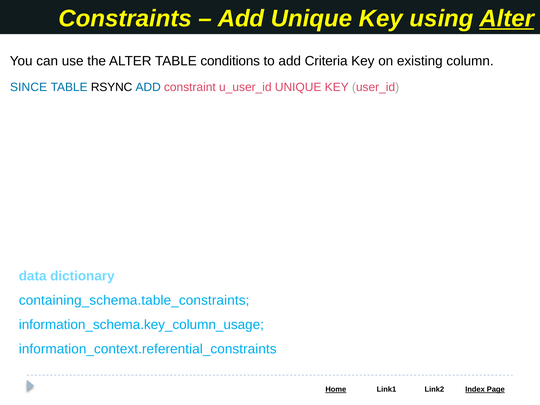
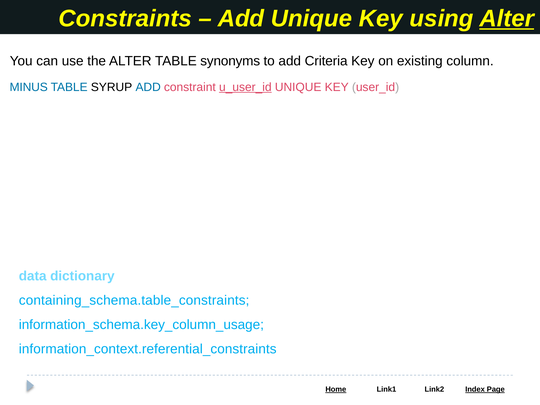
conditions: conditions -> synonyms (230, 61)
SINCE: SINCE -> MINUS (29, 87)
RSYNC: RSYNC -> SYRUP (112, 87)
u_user_id underline: none -> present (245, 87)
